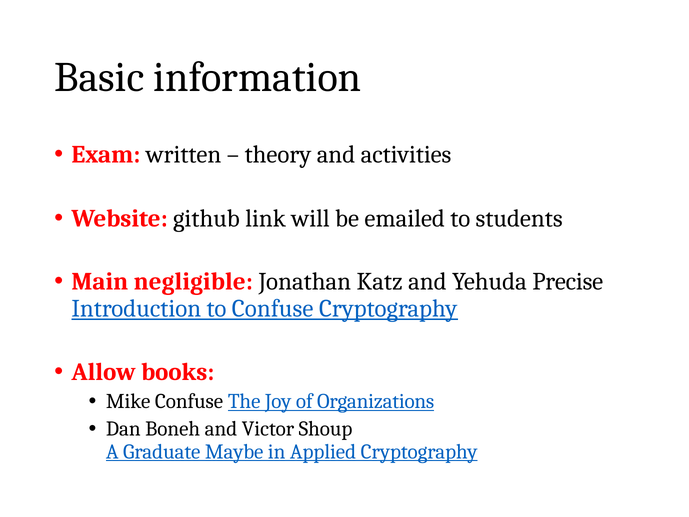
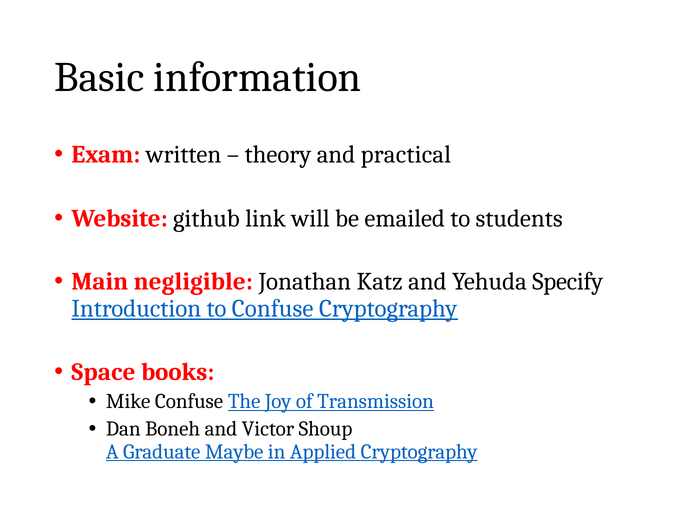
activities: activities -> practical (406, 154)
Precise: Precise -> Specify (568, 281)
Allow: Allow -> Space (103, 372)
Organizations: Organizations -> Transmission (376, 401)
